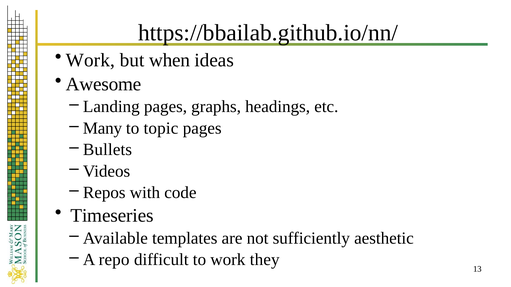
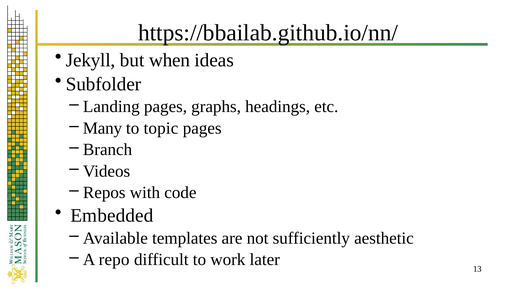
Work: Work -> Jekyll (91, 60)
Awesome: Awesome -> Subfolder (103, 84)
Bullets: Bullets -> Branch (108, 150)
Timeseries: Timeseries -> Embedded (112, 216)
they: they -> later (265, 260)
